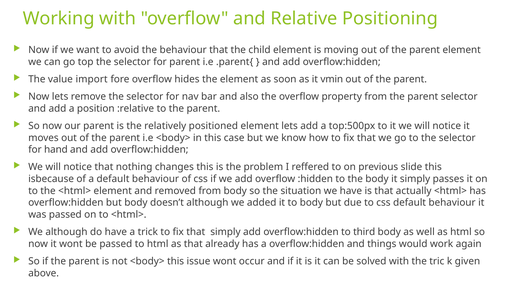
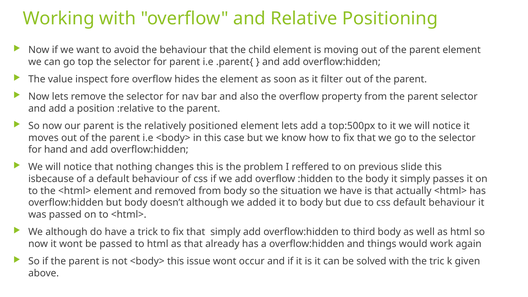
import: import -> inspect (92, 79)
vmin: vmin -> filter (332, 79)
